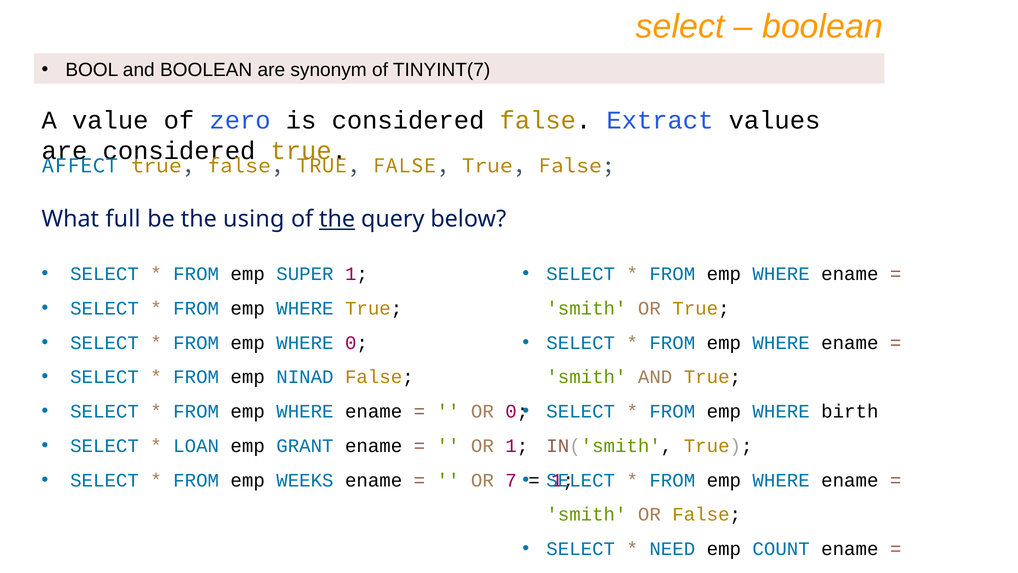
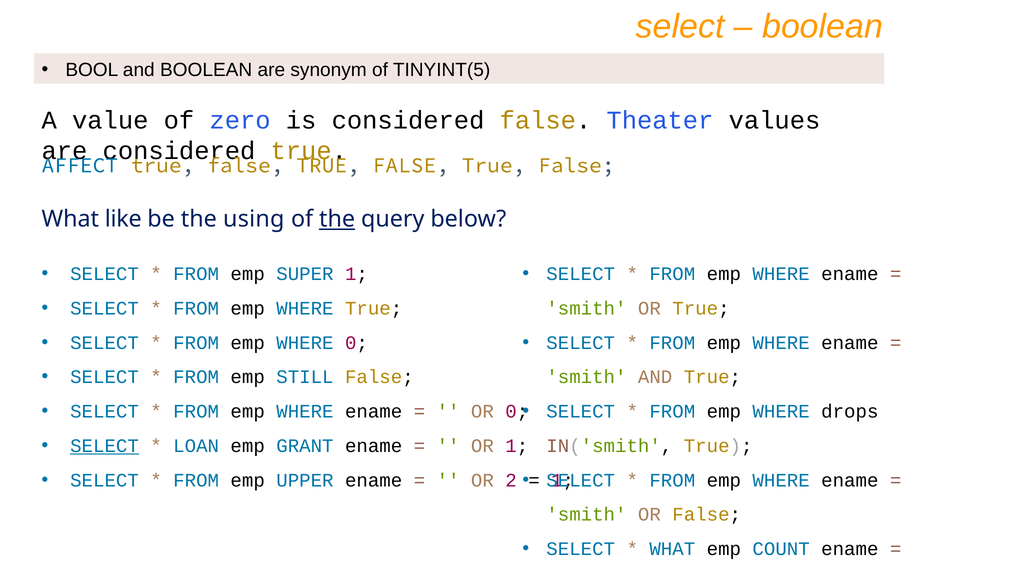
TINYINT(7: TINYINT(7 -> TINYINT(5 (442, 70)
Extract: Extract -> Theater (660, 120)
full: full -> like (123, 219)
NINAD: NINAD -> STILL (305, 377)
birth: birth -> drops (850, 411)
SELECT underline: none -> present (105, 446)
WEEKS: WEEKS -> UPPER (305, 480)
7: 7 -> 2 (511, 480)
NEED: NEED -> WHAT (672, 549)
